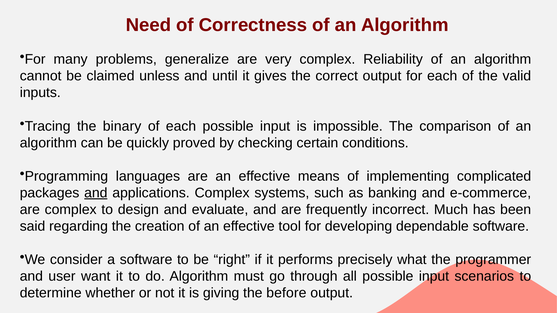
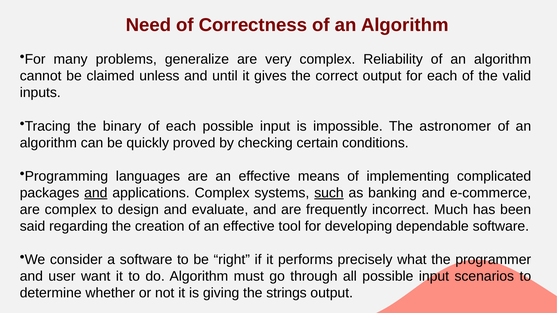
comparison: comparison -> astronomer (455, 126)
such underline: none -> present (329, 193)
before: before -> strings (287, 293)
